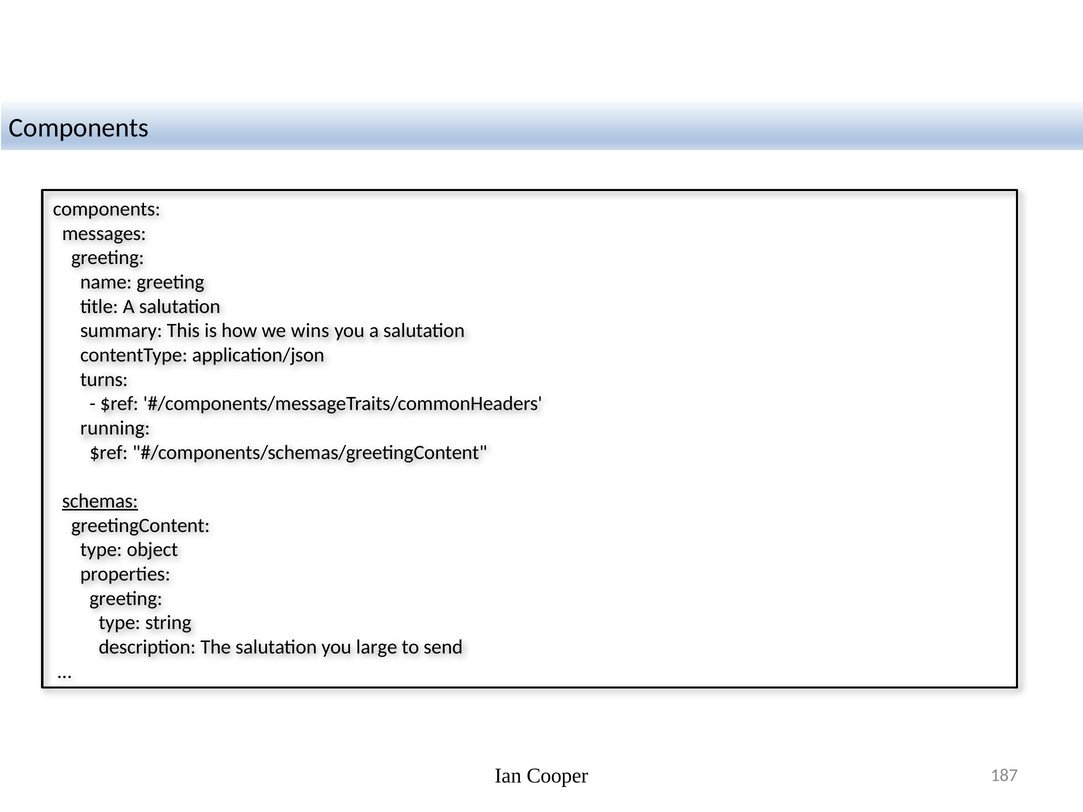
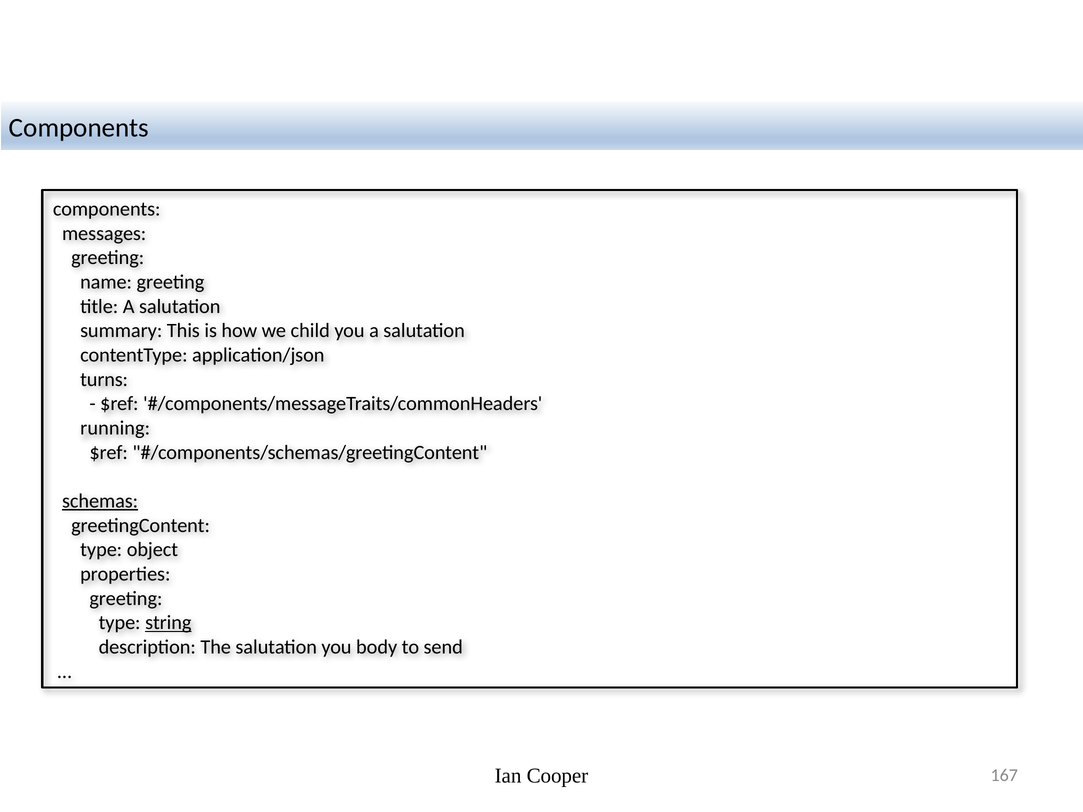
wins: wins -> child (310, 331)
string underline: none -> present (168, 623)
large: large -> body (377, 647)
187: 187 -> 167 (1004, 776)
